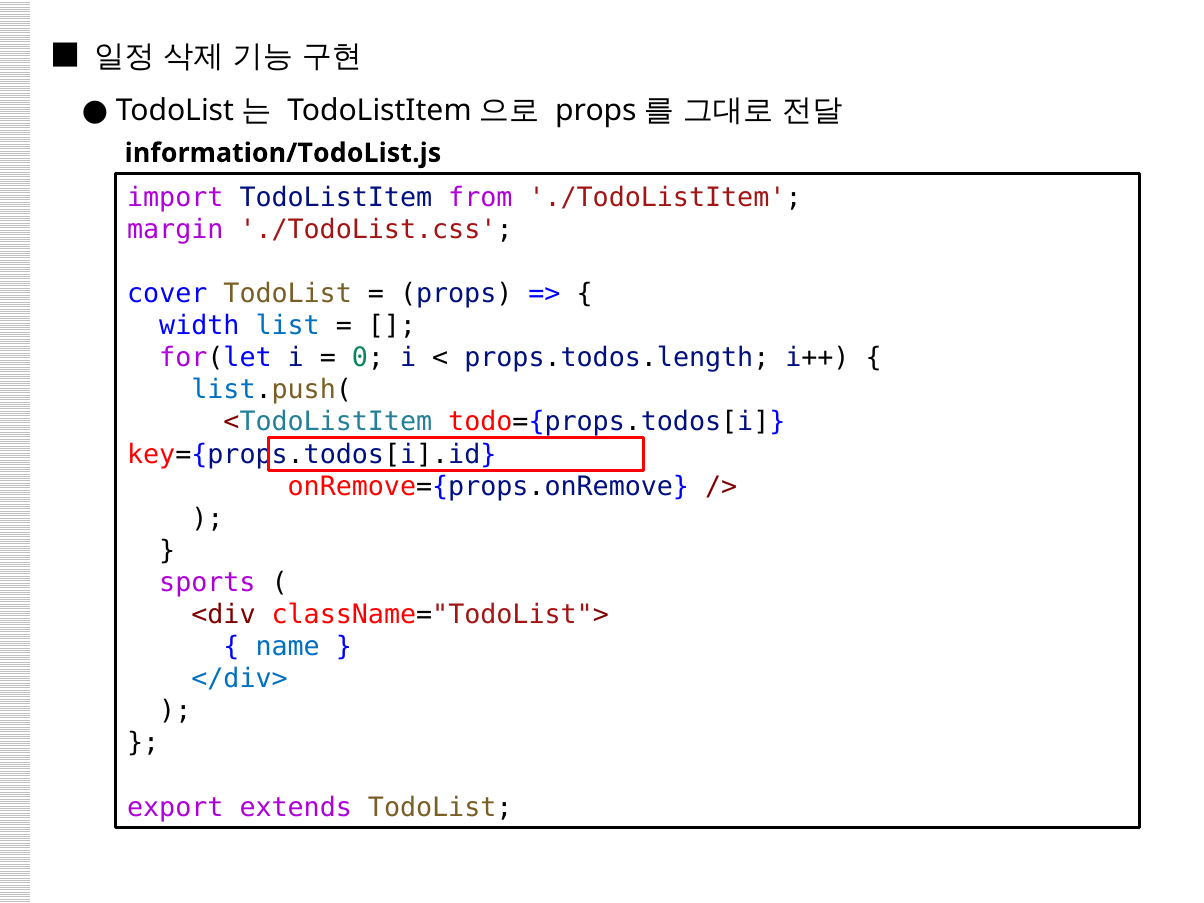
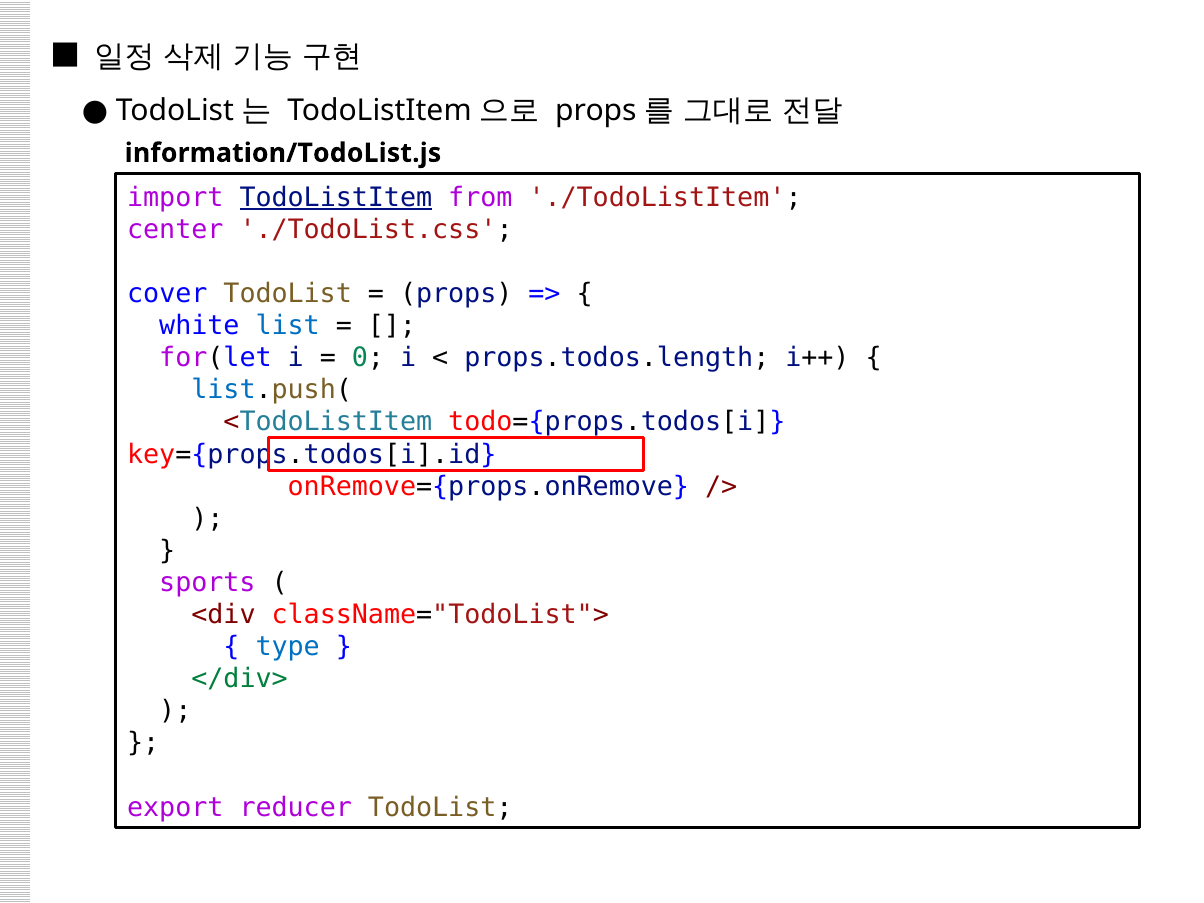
TodoListItem underline: none -> present (336, 198)
margin: margin -> center (175, 230)
width: width -> white (199, 326)
name: name -> type (288, 647)
</div> colour: blue -> green (240, 679)
extends: extends -> reducer (296, 807)
